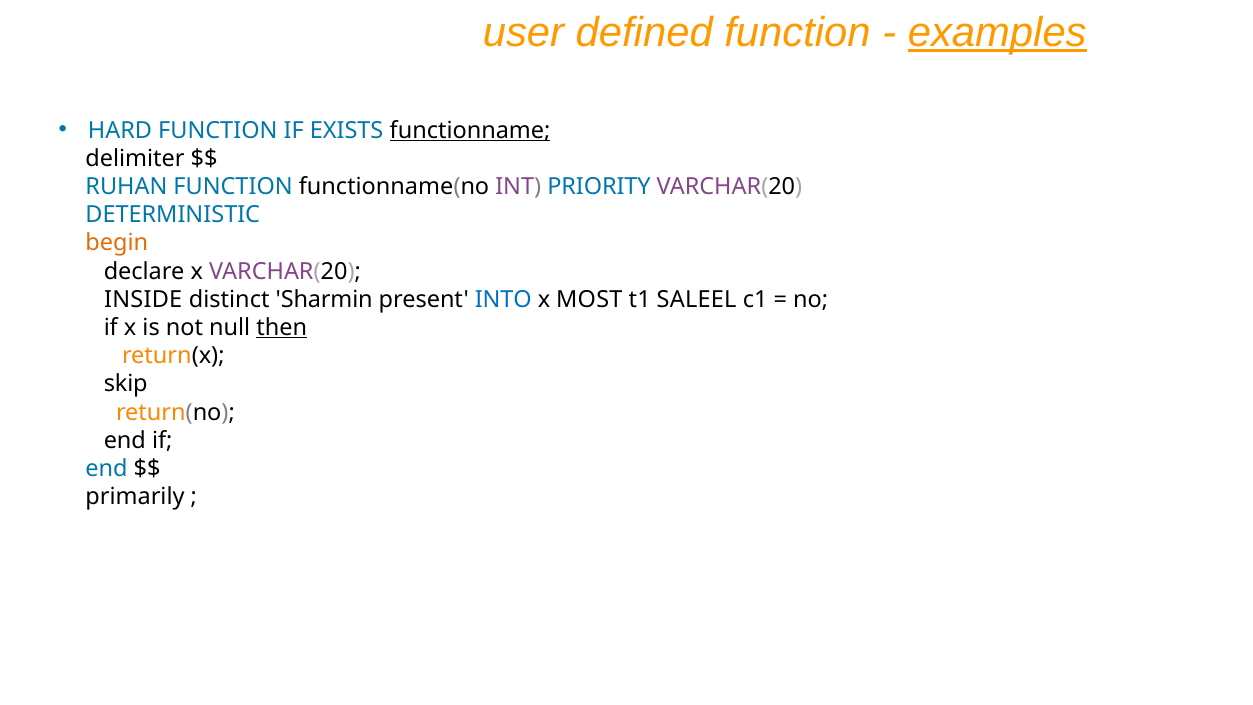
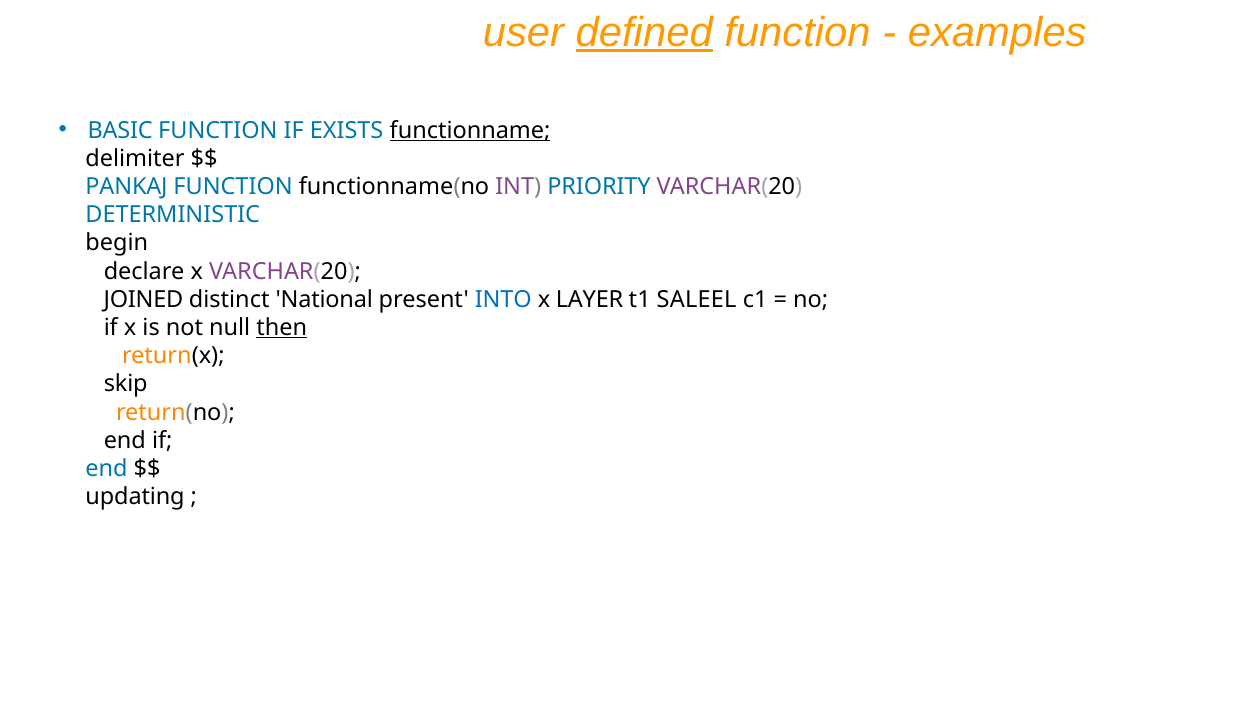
defined underline: none -> present (644, 33)
examples underline: present -> none (997, 33)
HARD: HARD -> BASIC (120, 130)
RUHAN: RUHAN -> PANKAJ (127, 187)
begin colour: orange -> black (117, 243)
INSIDE: INSIDE -> JOINED (143, 299)
Sharmin: Sharmin -> National (324, 299)
MOST: MOST -> LAYER (590, 299)
primarily: primarily -> updating (135, 497)
